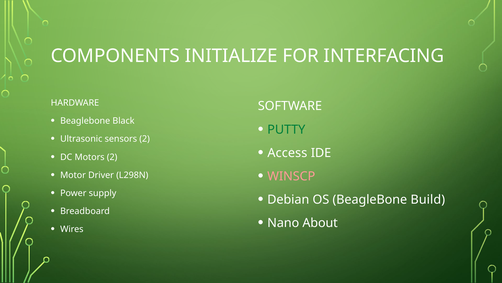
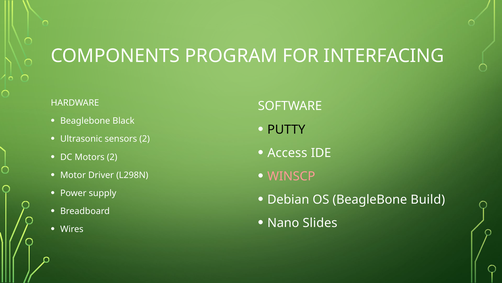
INITIALIZE: INITIALIZE -> PROGRAM (231, 56)
PUTTY colour: green -> black (286, 129)
About: About -> Slides (320, 222)
